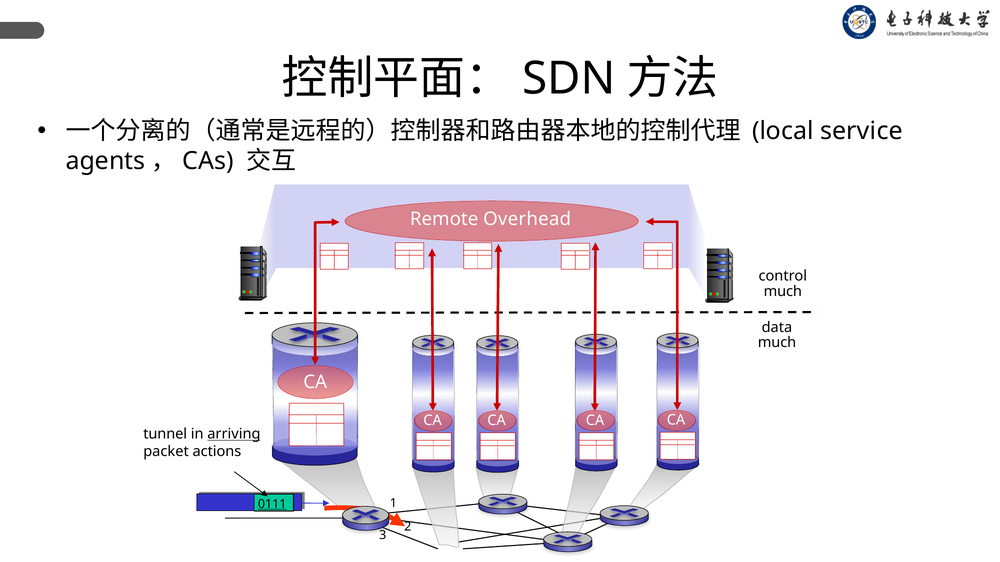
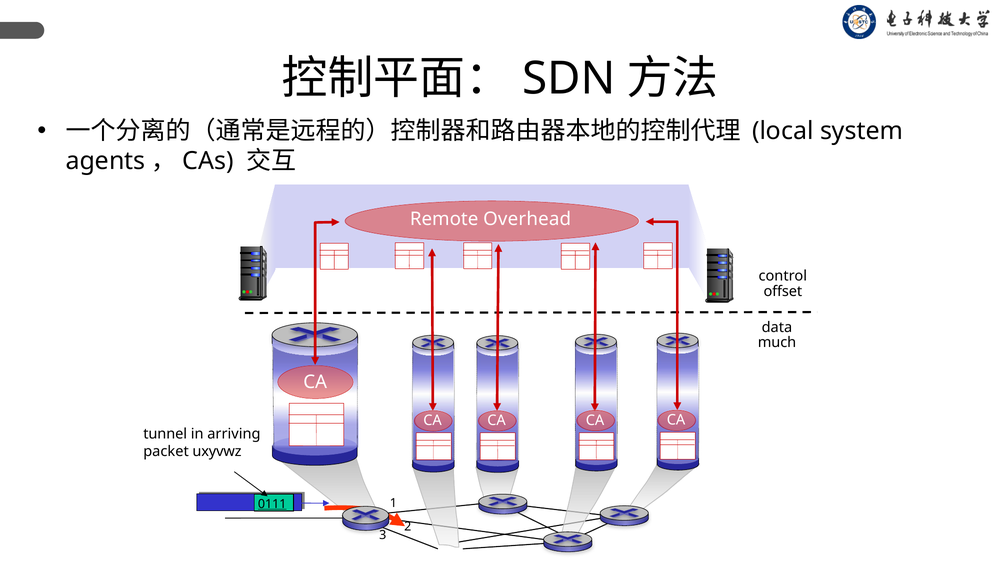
service: service -> system (862, 131)
much: much -> offset (783, 292)
arriving underline: present -> none (234, 434)
actions: actions -> uxyvwz (217, 452)
